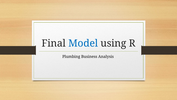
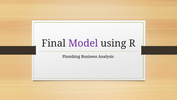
Model colour: blue -> purple (83, 43)
